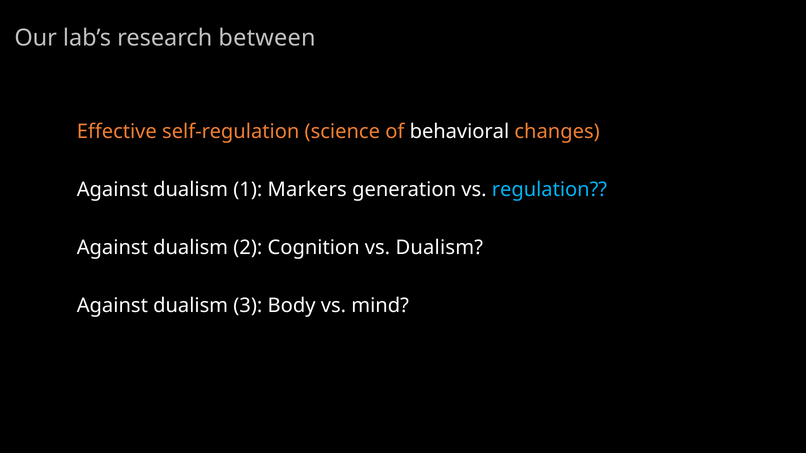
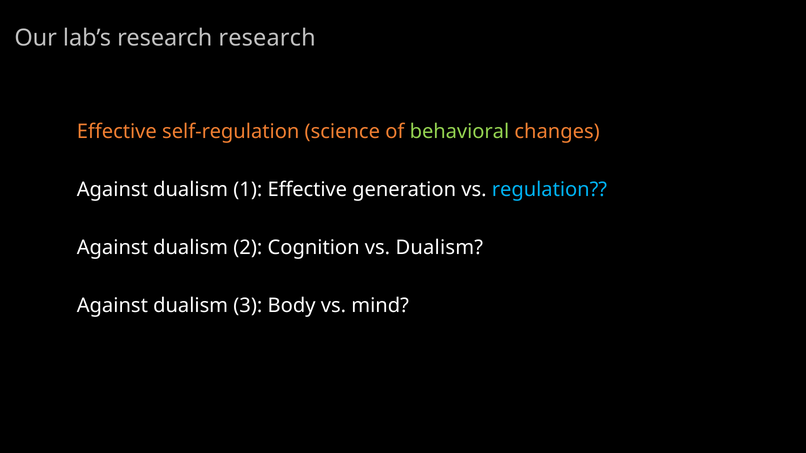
research between: between -> research (267, 38)
behavioral colour: white -> light green (459, 132)
1 Markers: Markers -> Effective (307, 190)
